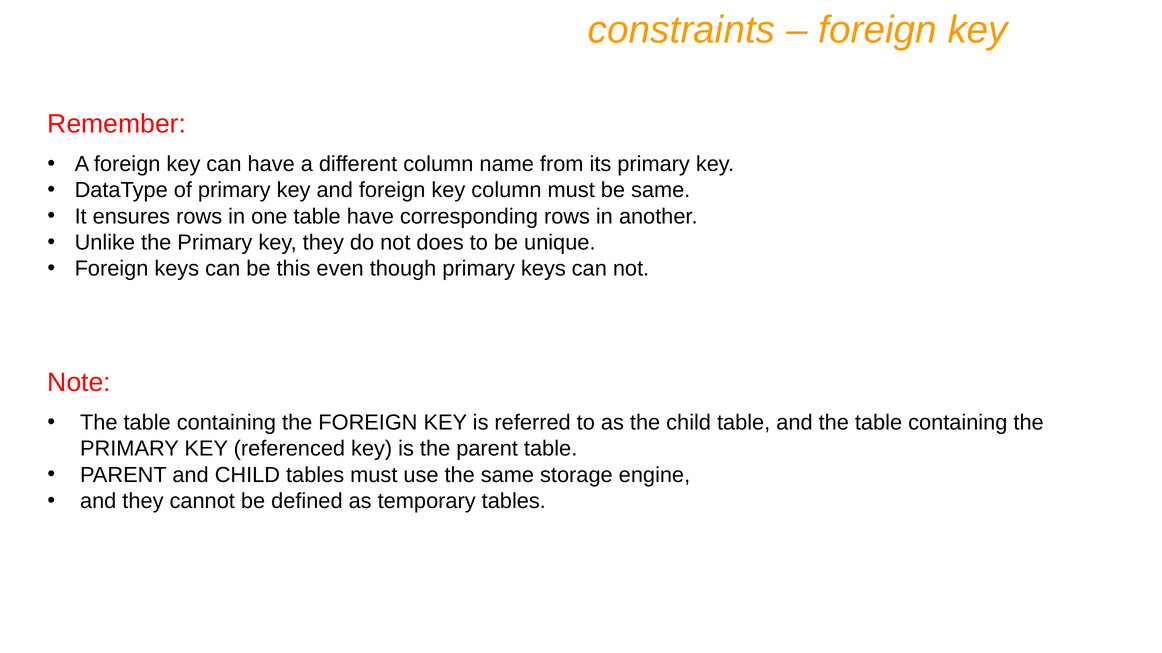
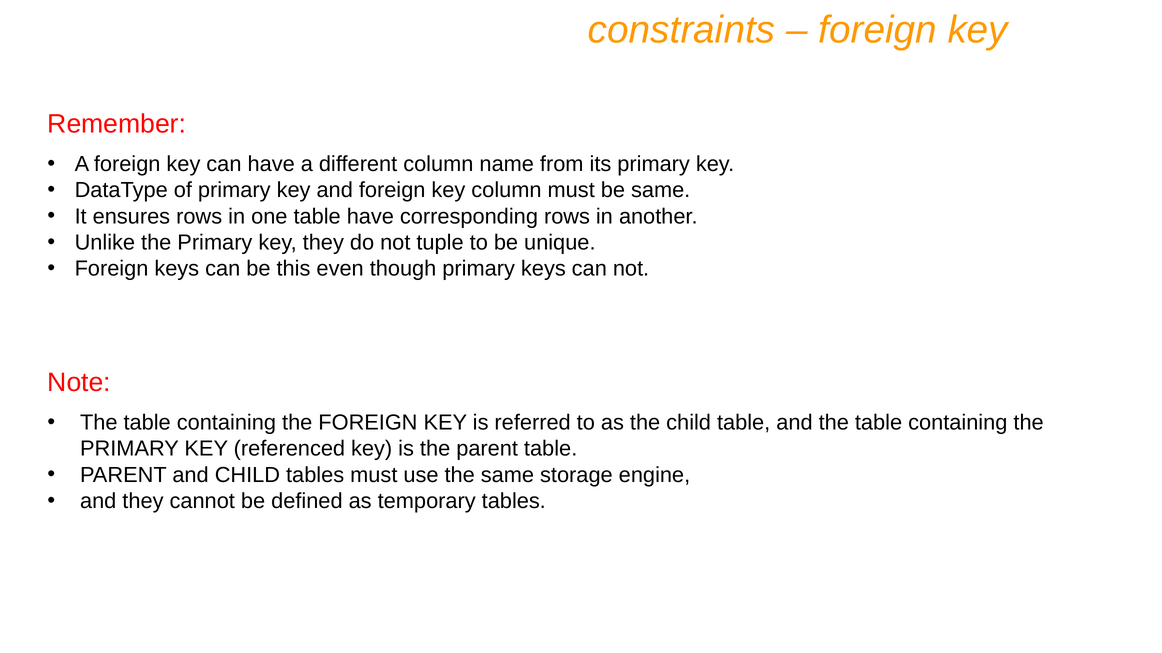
does: does -> tuple (440, 243)
